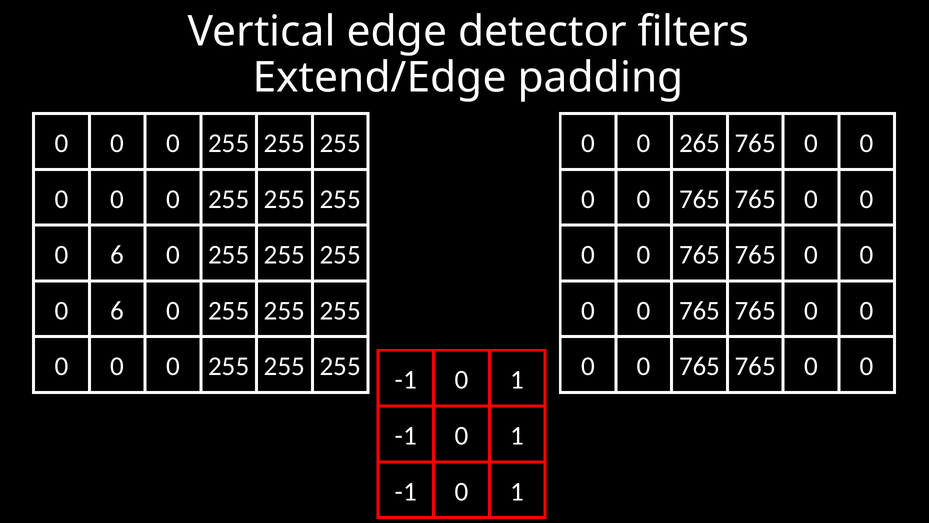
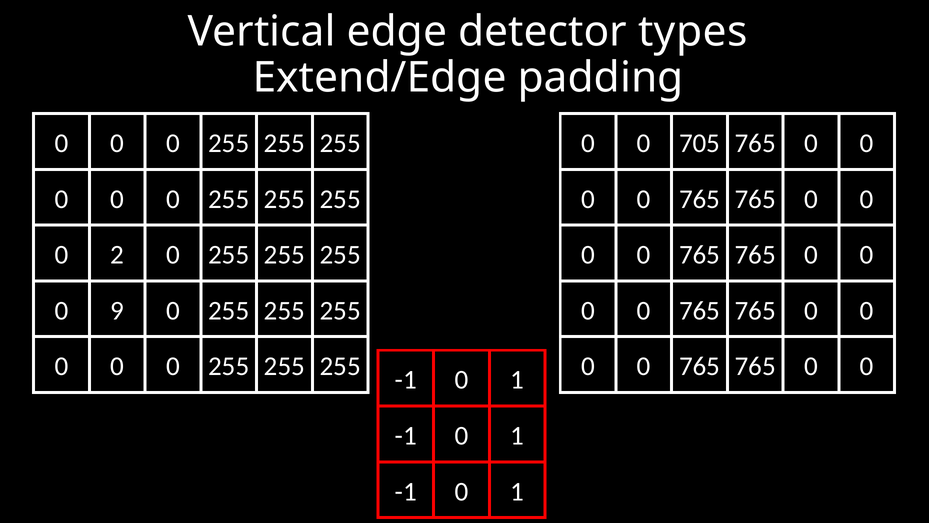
filters: filters -> types (693, 31)
265: 265 -> 705 (700, 143)
6: 6 -> 2 (117, 255)
6: 6 -> 9 (117, 310)
